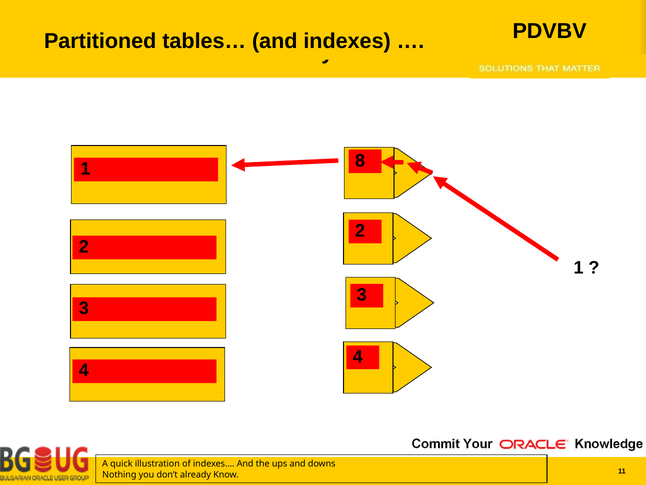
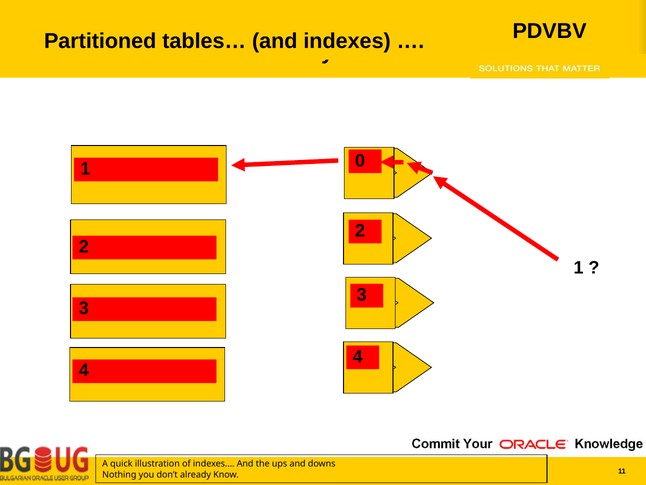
8: 8 -> 0 (360, 160)
